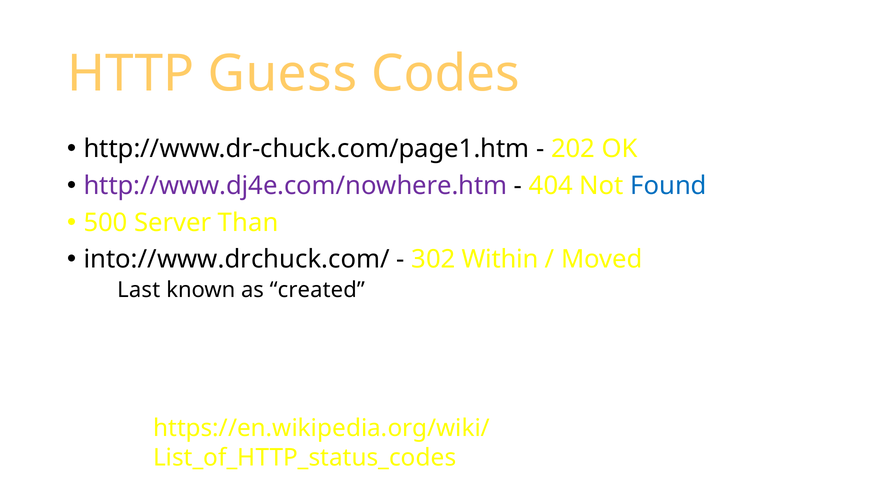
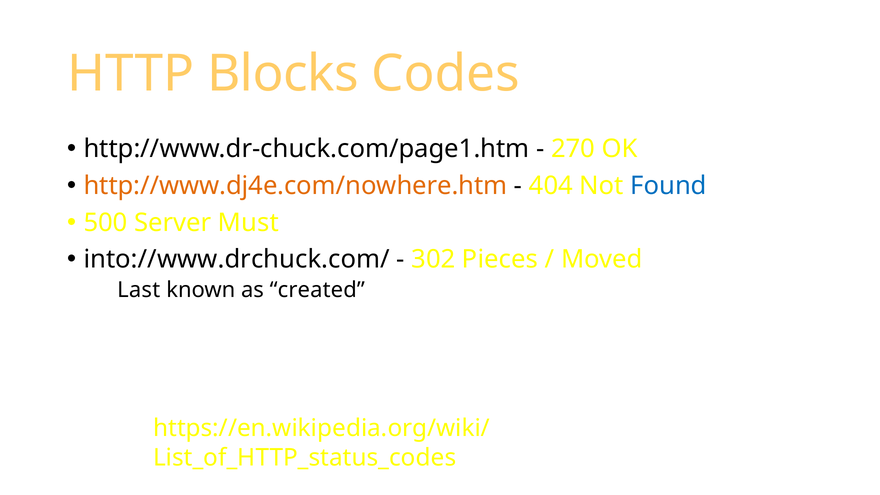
Guess: Guess -> Blocks (283, 74)
202: 202 -> 270 (573, 149)
http://www.dj4e.com/nowhere.htm colour: purple -> orange (295, 186)
Than: Than -> Must (248, 223)
Within: Within -> Pieces (500, 259)
